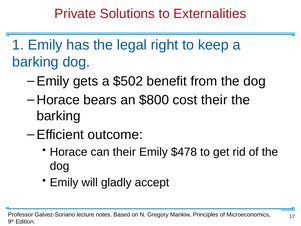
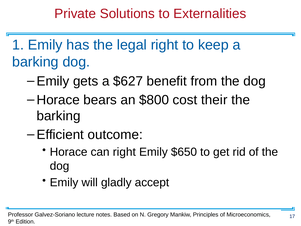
$502: $502 -> $627 (128, 81)
can their: their -> right (124, 152)
$478: $478 -> $650 (184, 152)
